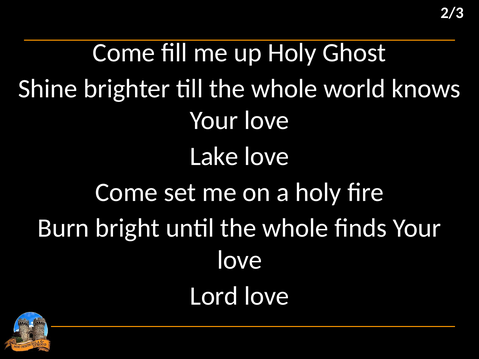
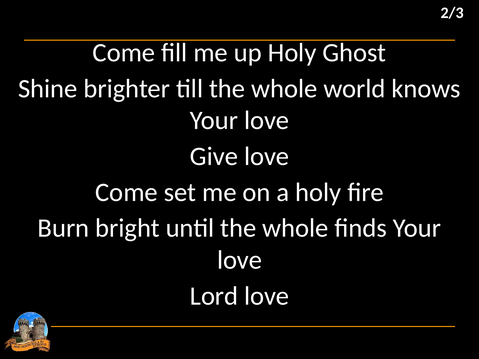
Lake: Lake -> Give (214, 157)
